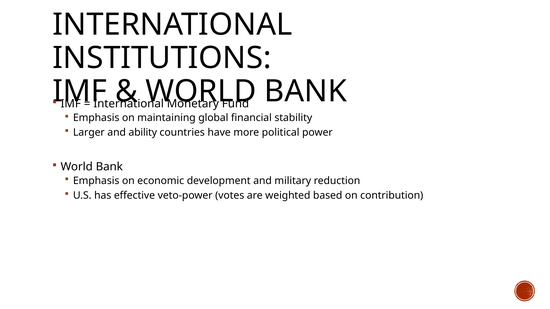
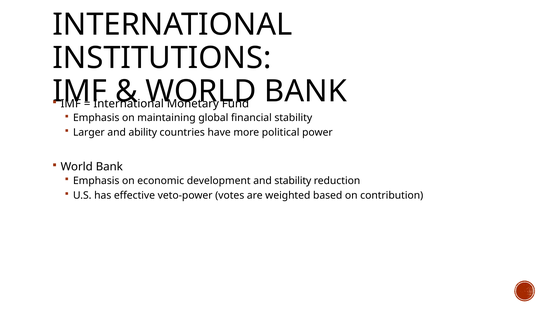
and military: military -> stability (293, 181)
